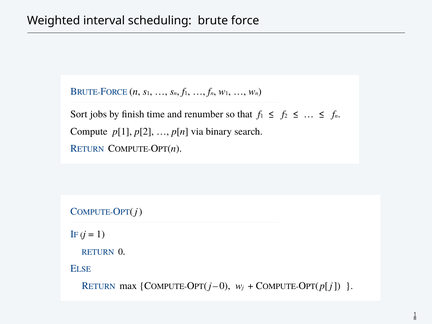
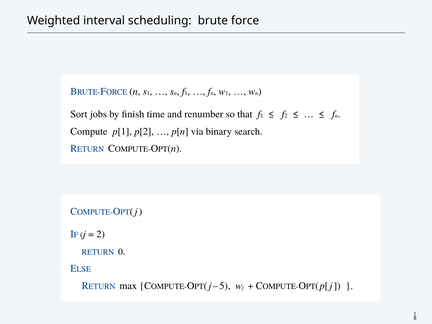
1: 1 -> 2 (101, 234)
0: 0 -> 5 (225, 286)
